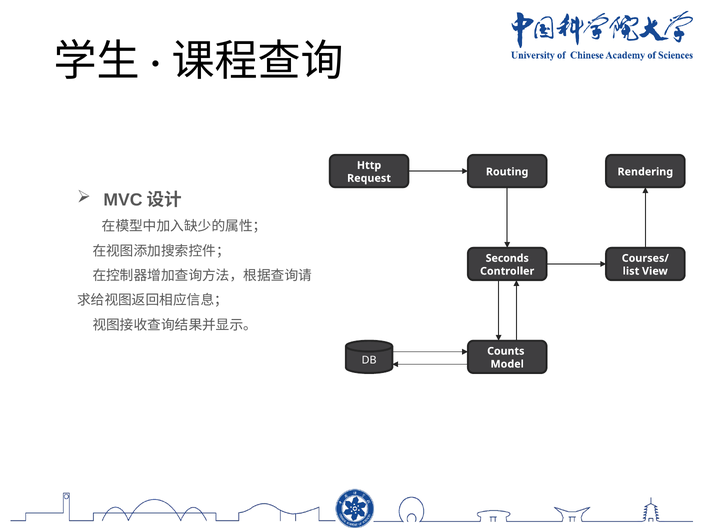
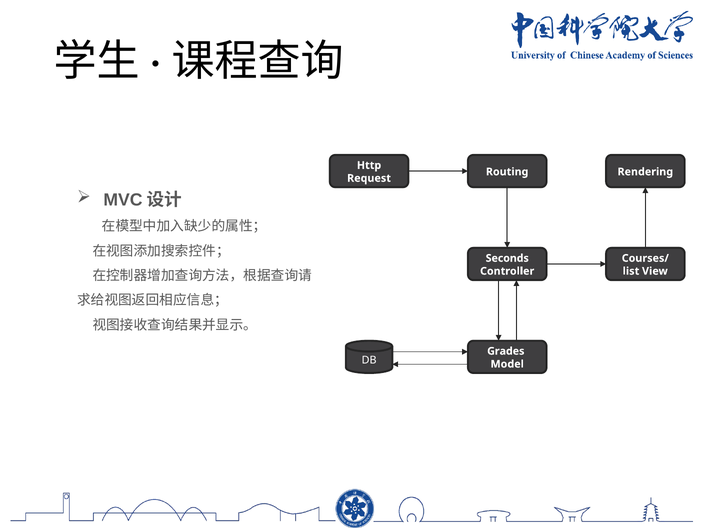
Counts: Counts -> Grades (506, 351)
